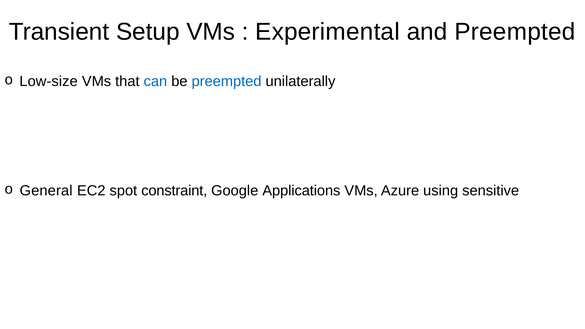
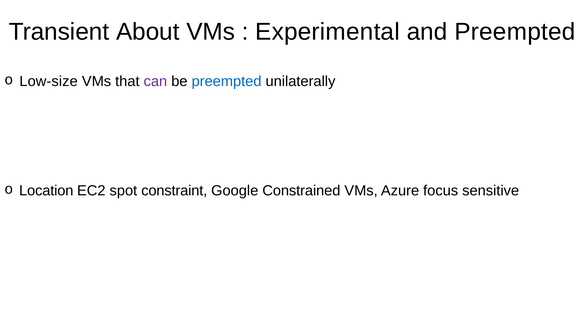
Setup: Setup -> About (148, 32)
can colour: blue -> purple (155, 81)
General: General -> Location (46, 191)
Applications: Applications -> Constrained (301, 191)
using: using -> focus (441, 191)
